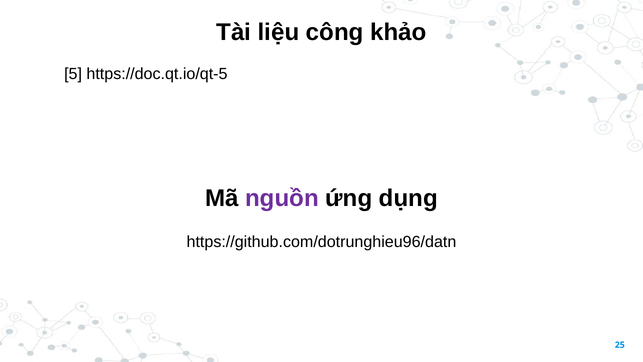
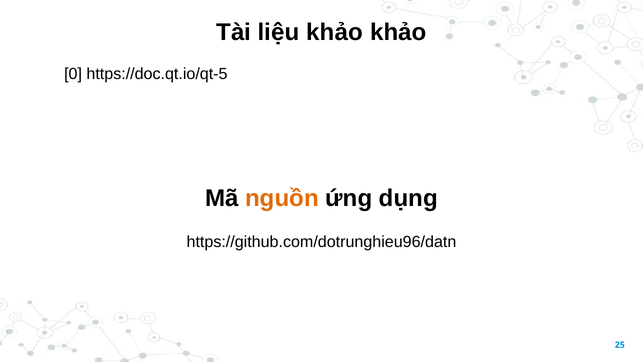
liệu công: công -> khảo (335, 32)
5: 5 -> 0 (73, 74)
nguồn colour: purple -> orange (282, 198)
